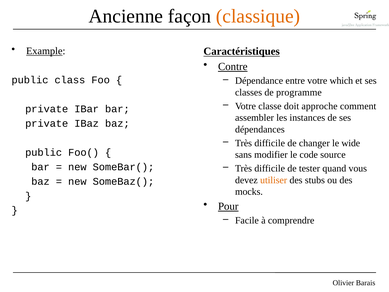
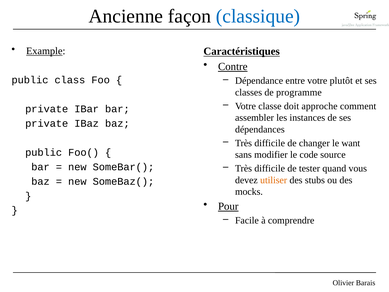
classique colour: orange -> blue (258, 16)
which: which -> plutôt (341, 81)
wide: wide -> want (351, 143)
